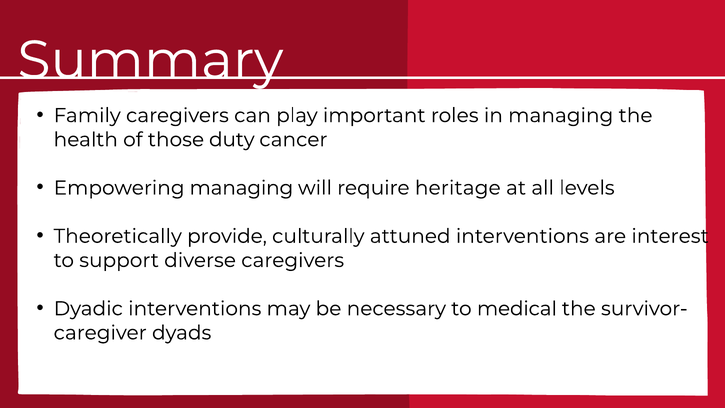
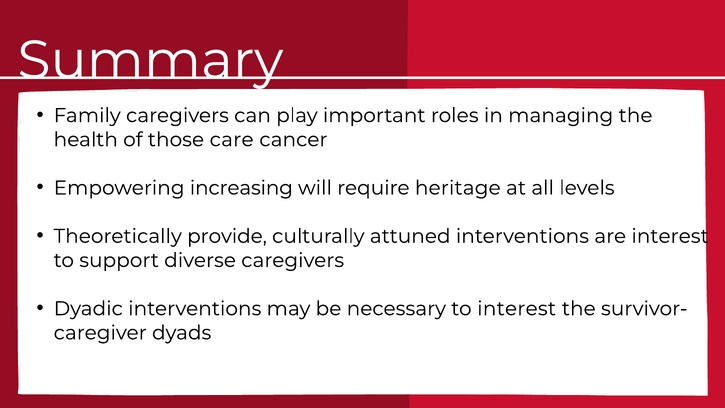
duty: duty -> care (232, 140)
Empowering managing: managing -> increasing (241, 188)
to medical: medical -> interest (517, 309)
